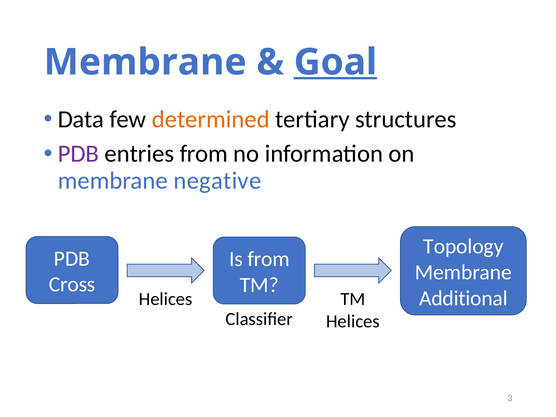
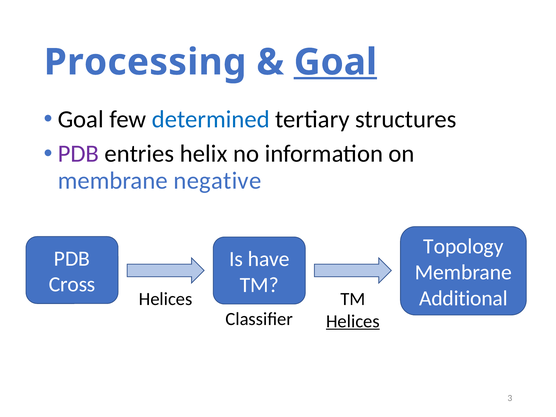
Membrane: Membrane -> Processing (145, 62)
Data: Data -> Goal (81, 119)
determined colour: orange -> blue (211, 119)
entries from: from -> helix (204, 154)
Is from: from -> have (269, 259)
Helices underline: none -> present (353, 321)
